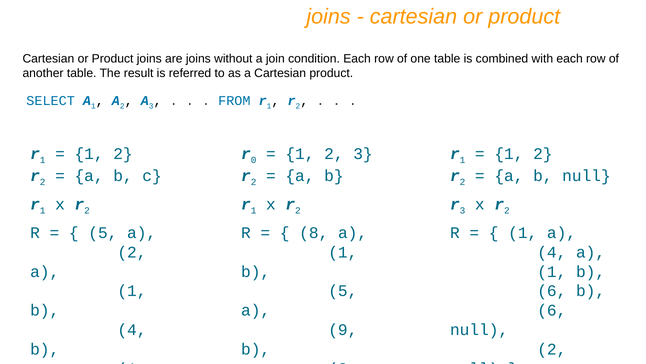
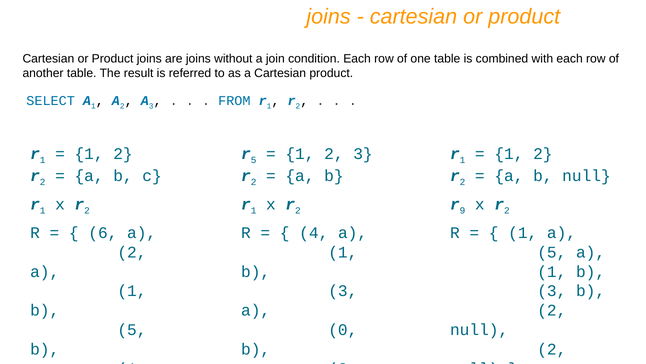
r 0: 0 -> 5 (254, 160)
r 3: 3 -> 9 (463, 210)
5: 5 -> 6 (103, 232)
8: 8 -> 4 (314, 232)
4: 4 -> 5 (552, 252)
5: 5 -> 3 (343, 291)
6: 6 -> 3 (552, 291)
6: 6 -> 2 (552, 310)
4: 4 -> 5 (132, 329)
9: 9 -> 0 (343, 329)
